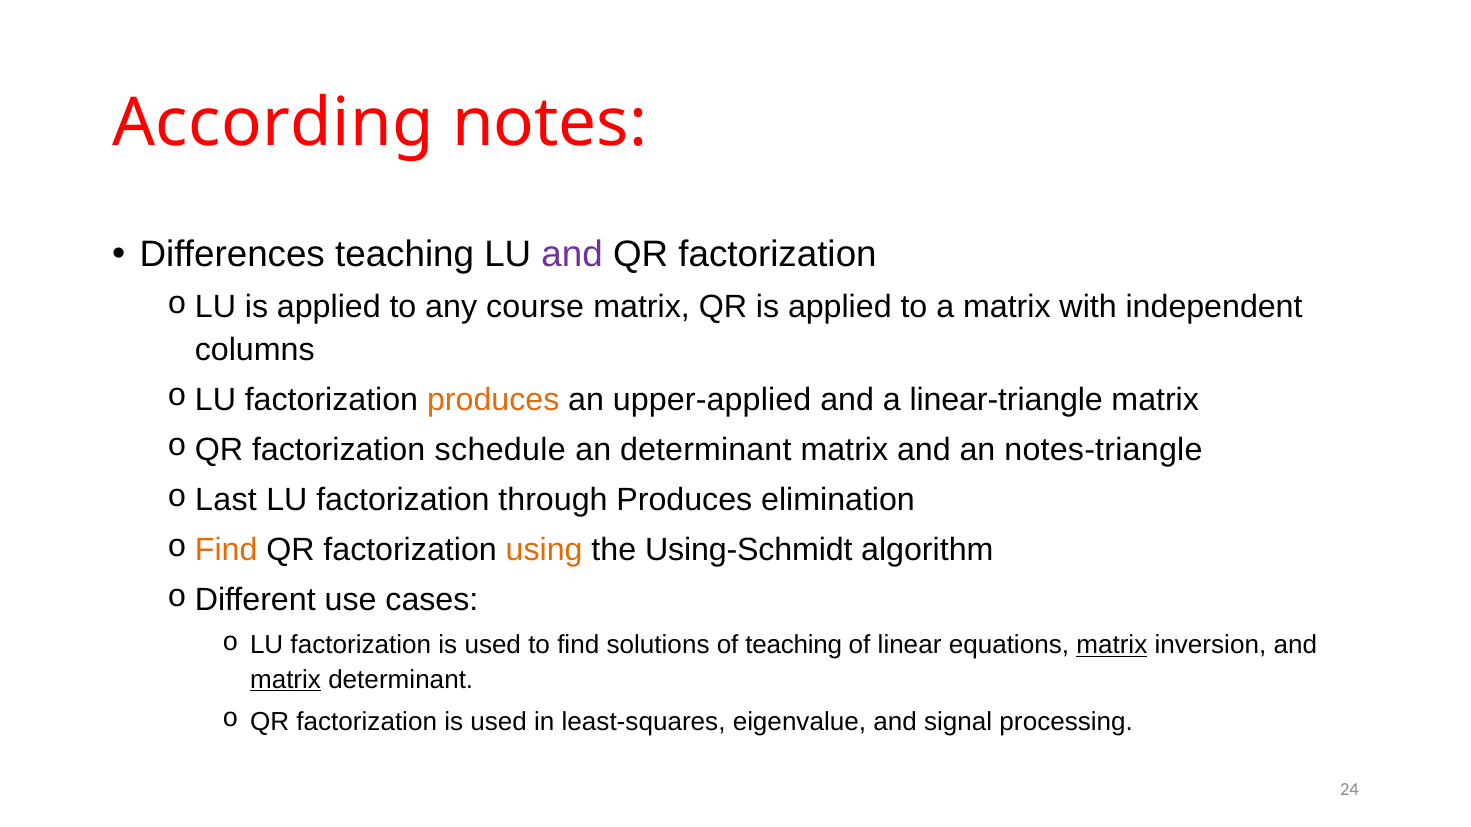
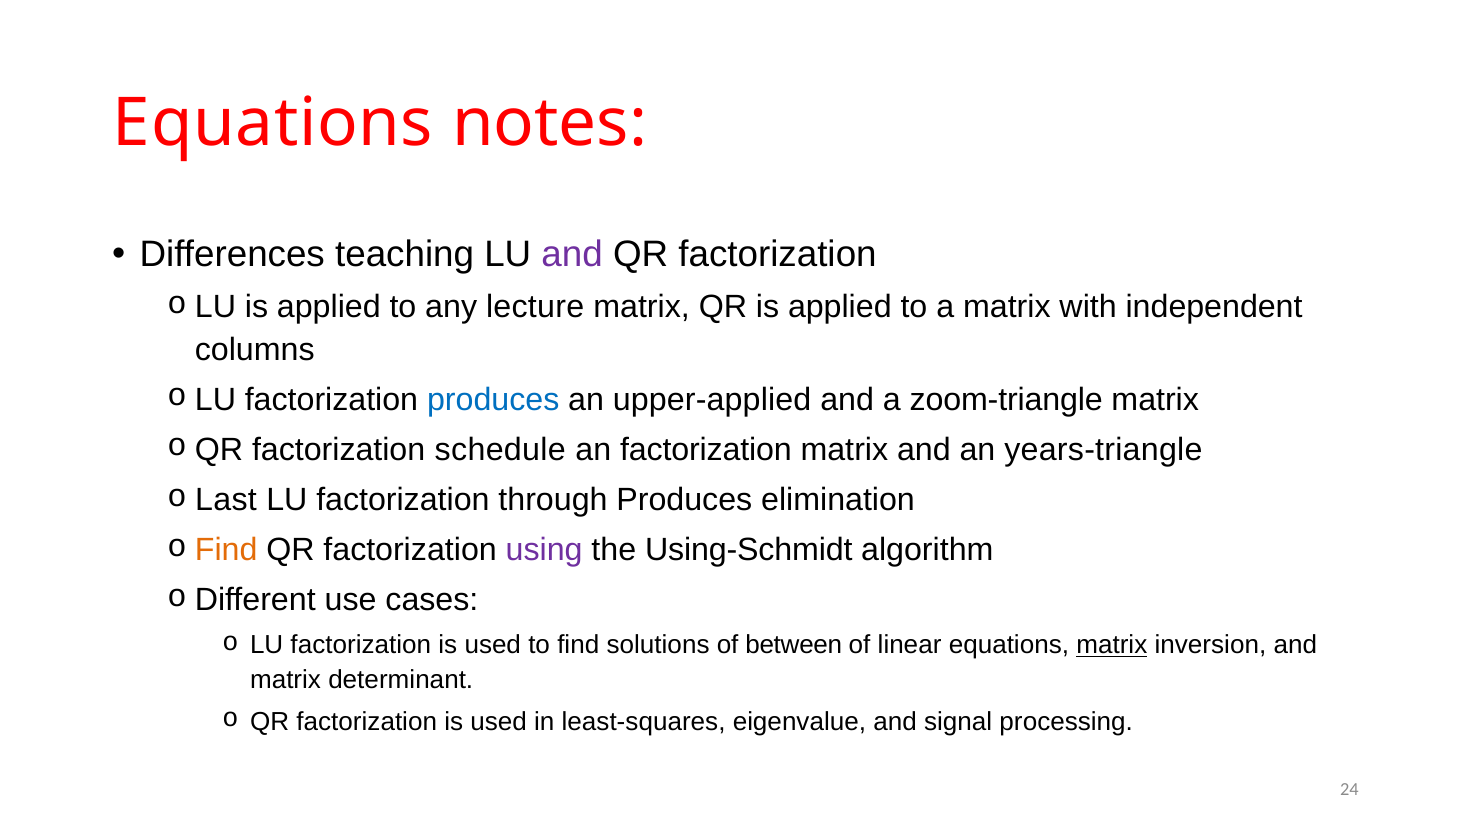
According: According -> Equations (273, 124)
course: course -> lecture (535, 307)
produces colour: orange -> blue (493, 400)
linear-triangle: linear-triangle -> zoom-triangle (1006, 400)
an determinant: determinant -> factorization (706, 450)
notes-triangle: notes-triangle -> years-triangle (1103, 450)
using colour: orange -> purple (544, 550)
of teaching: teaching -> between (794, 645)
matrix underline: present -> none (286, 680)
